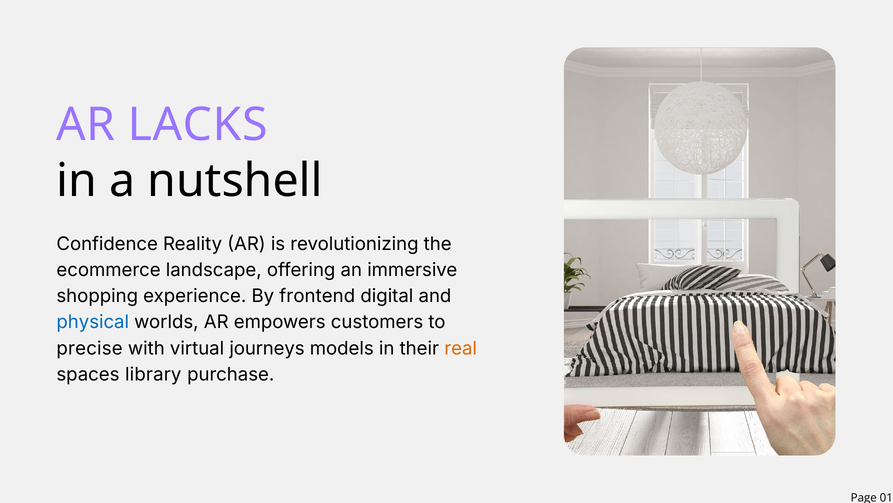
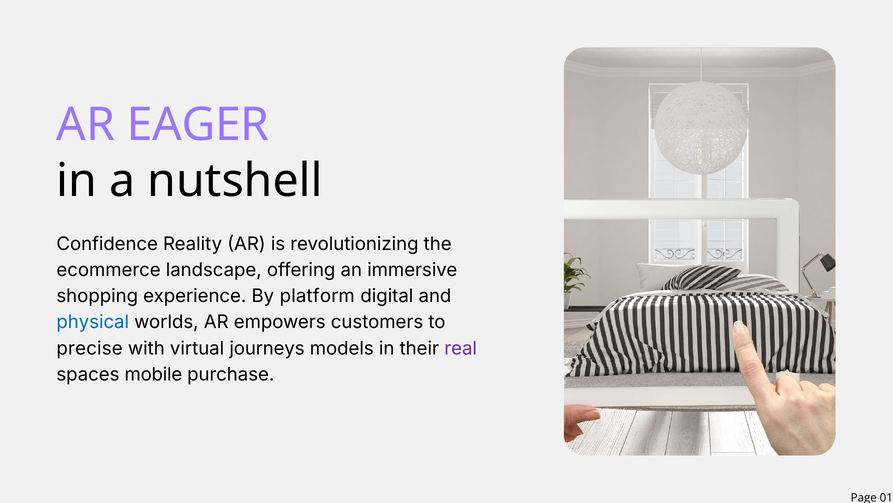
LACKS: LACKS -> EAGER (198, 125)
frontend: frontend -> platform (317, 296)
real colour: orange -> purple (461, 348)
library: library -> mobile (153, 374)
